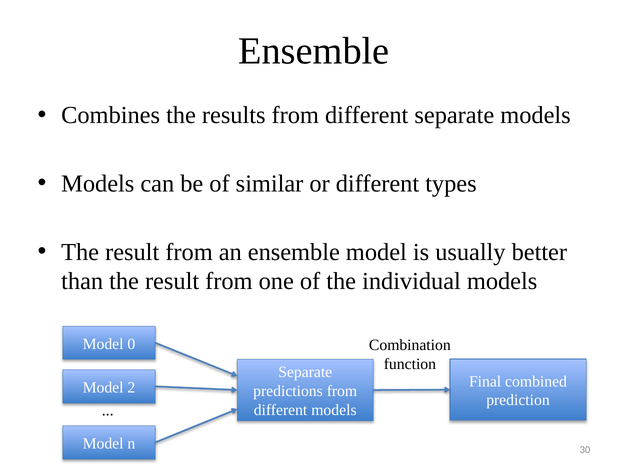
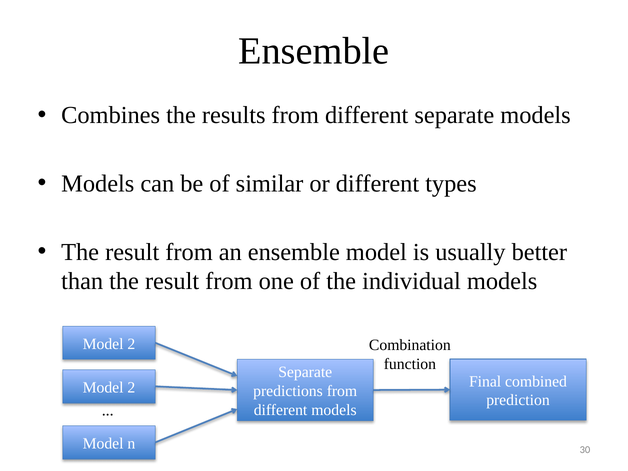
0: 0 -> 2 (131, 344)
